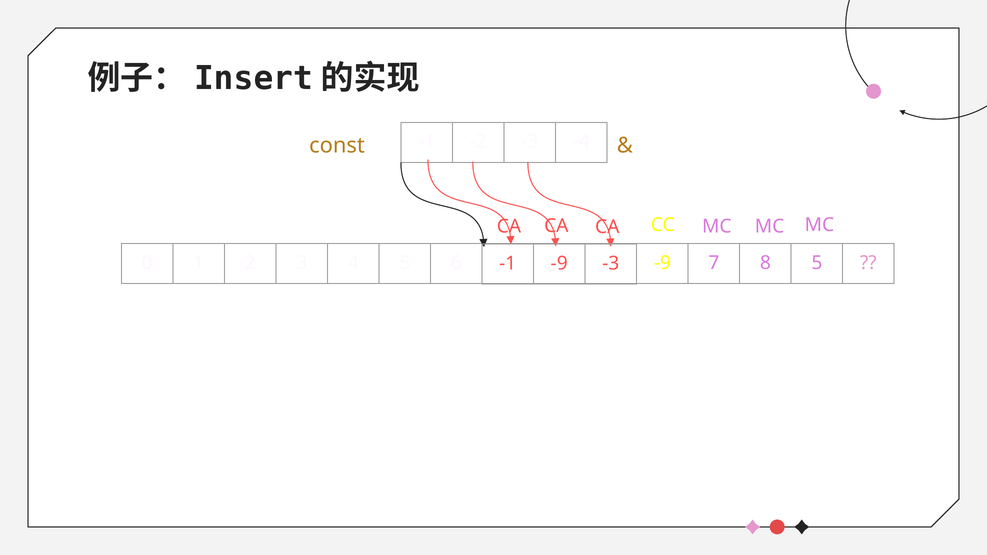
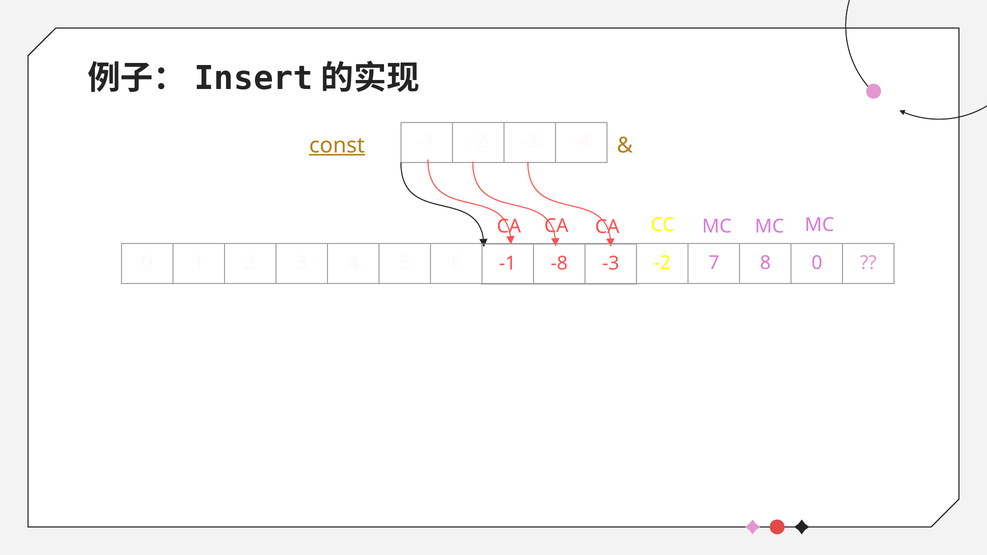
const underline: none -> present (337, 145)
-9: -9 -> -2 (662, 263)
8 5: 5 -> 0 (817, 263)
-1 -9: -9 -> -8 (559, 263)
